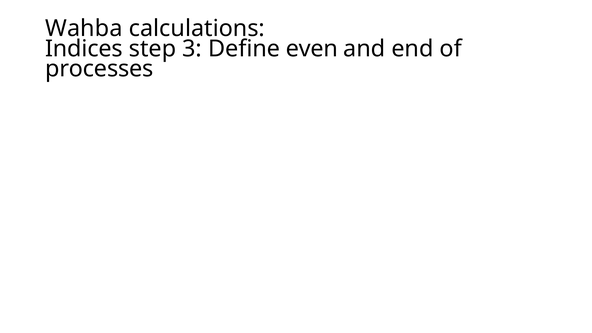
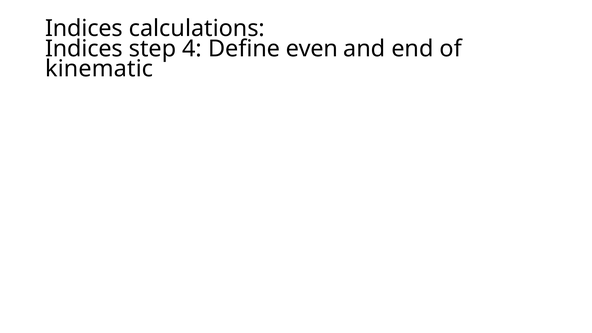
Wahba: Wahba -> Indices (84, 28)
3: 3 -> 4 (192, 49)
processes: processes -> kinematic (99, 69)
